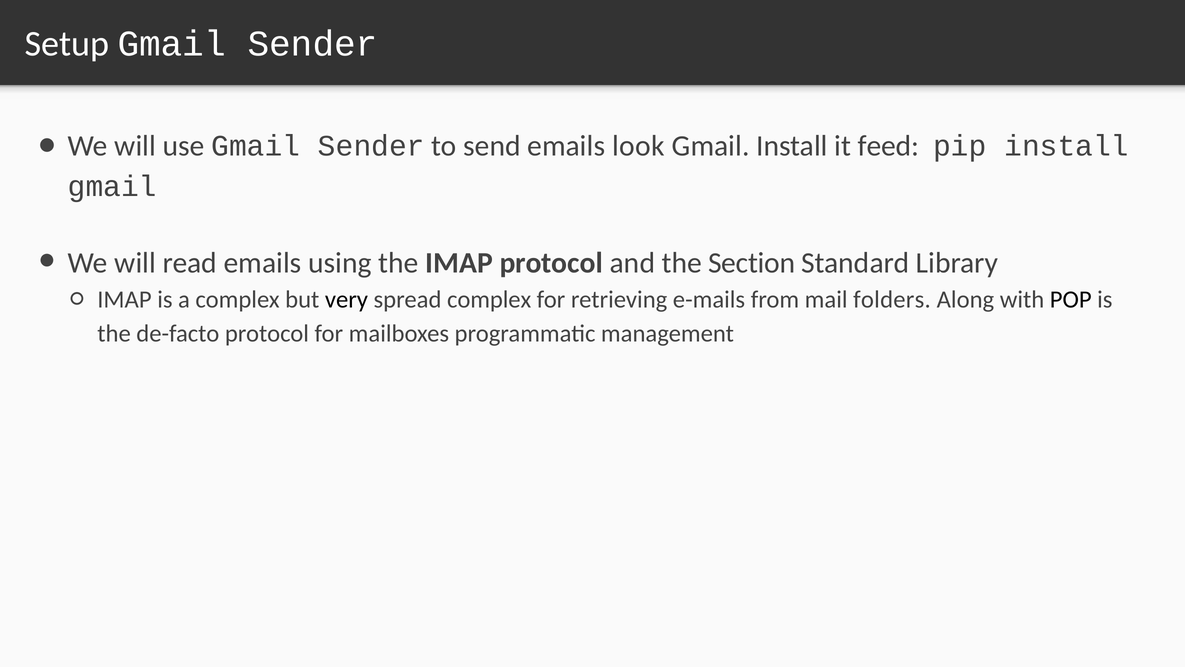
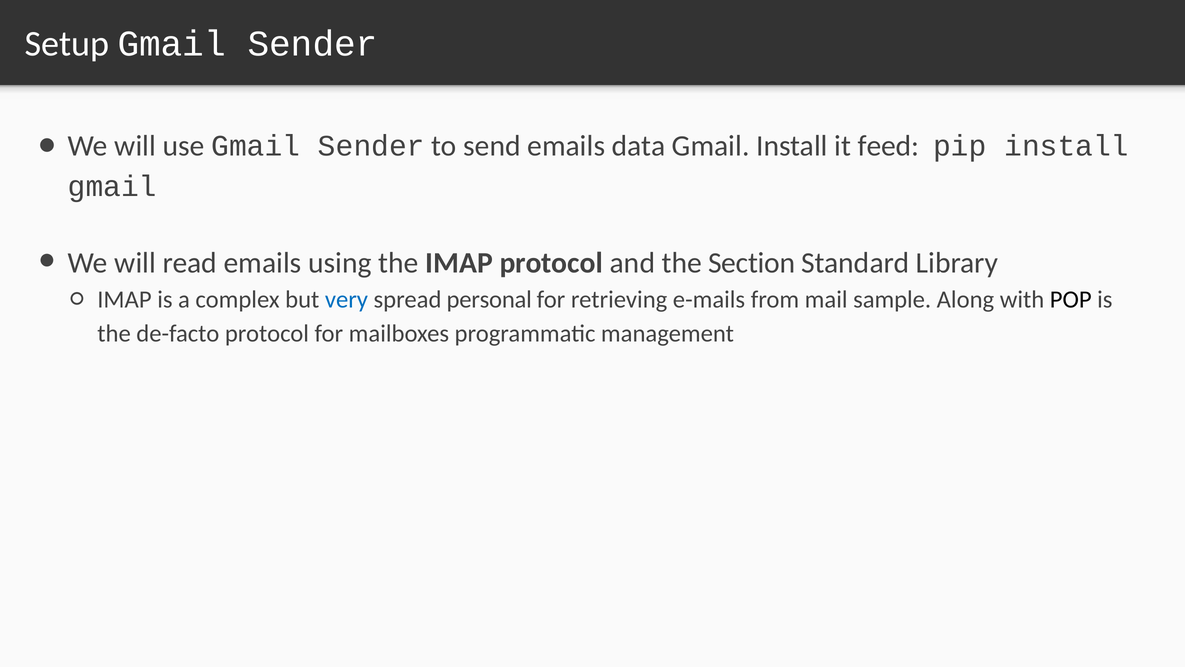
look: look -> data (639, 146)
very colour: black -> blue (346, 300)
spread complex: complex -> personal (489, 300)
folders: folders -> sample (892, 300)
